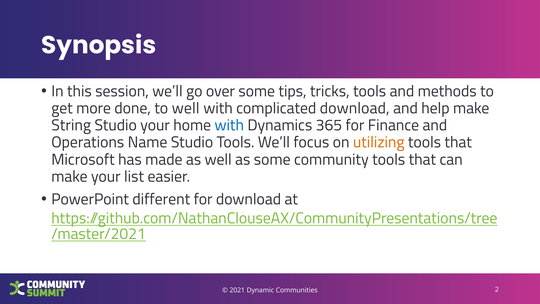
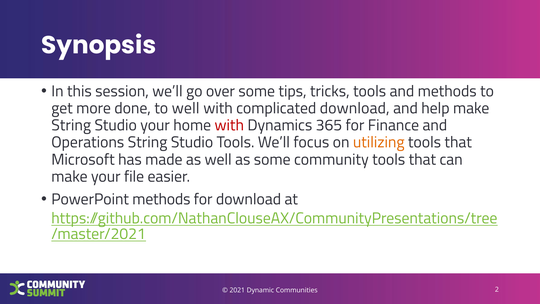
with colour: blue -> red (229, 125)
Operations Name: Name -> String (148, 142)
list: list -> file (134, 176)
PowerPoint different: different -> methods (161, 199)
